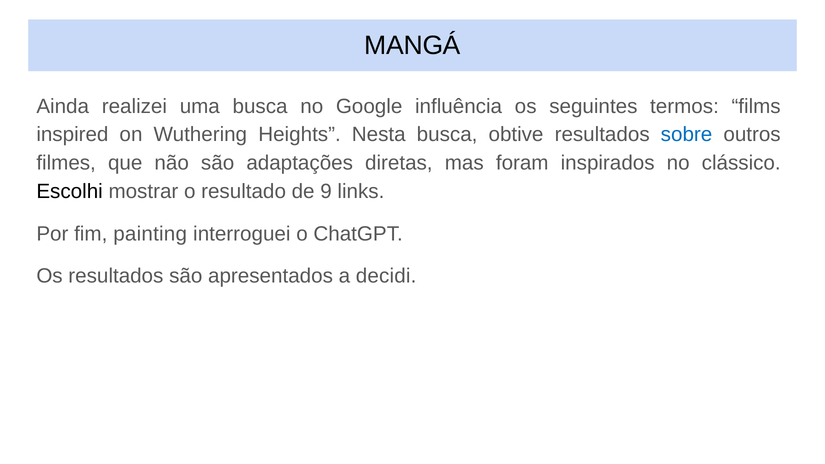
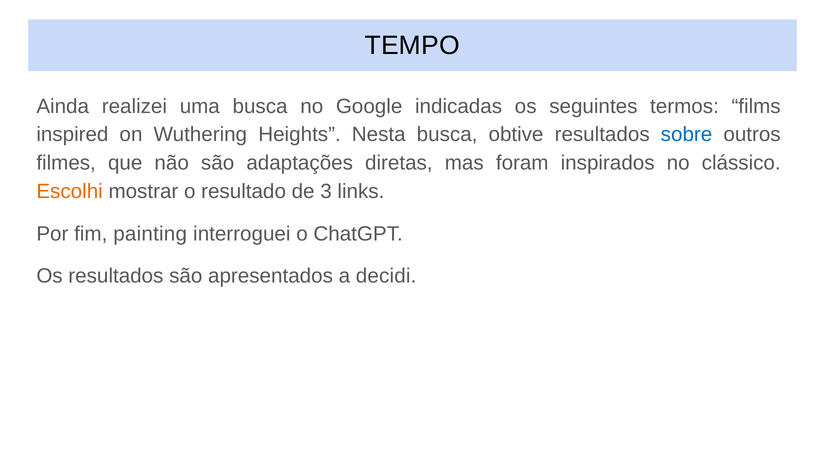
MANGÁ: MANGÁ -> TEMPO (412, 46)
influência: influência -> indicadas (459, 106)
Escolhi colour: black -> orange (70, 192)
9: 9 -> 3 (326, 192)
